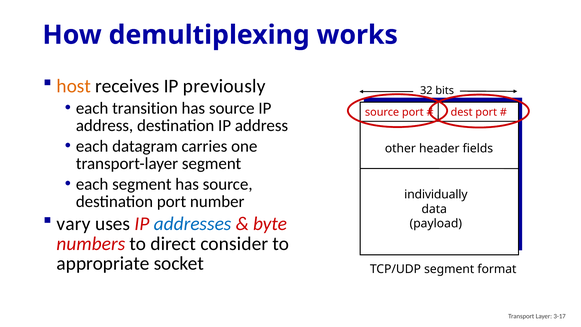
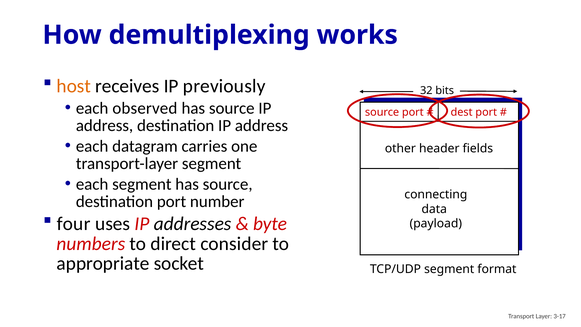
transition: transition -> observed (145, 108)
individually: individually -> connecting (436, 194)
vary: vary -> four (74, 224)
addresses colour: blue -> black (193, 224)
